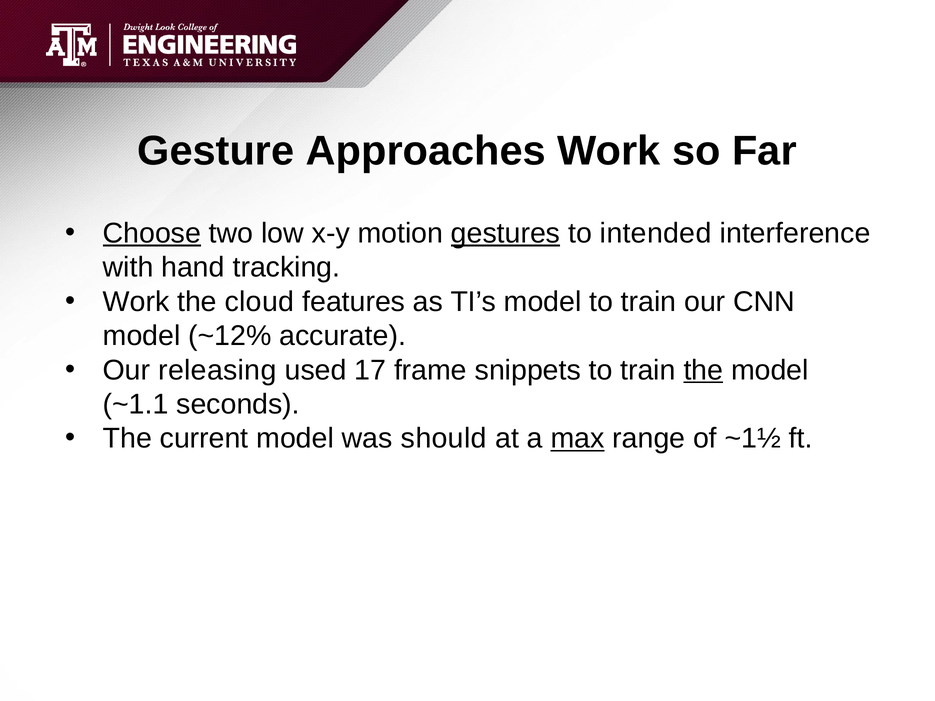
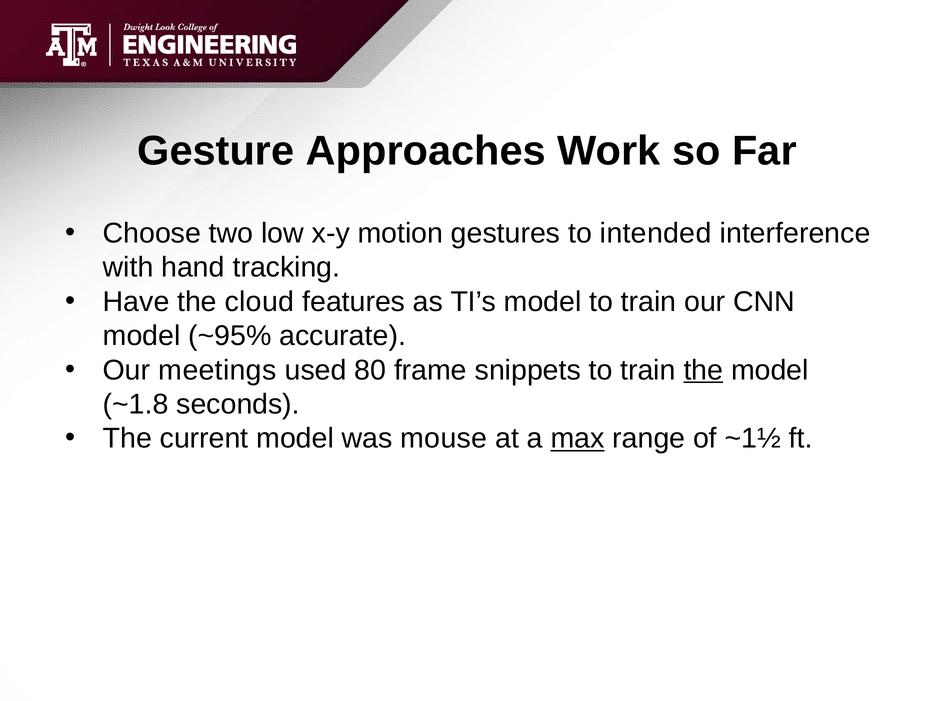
Choose underline: present -> none (152, 233)
gestures underline: present -> none (506, 233)
Work: Work -> Have (136, 302)
~12%: ~12% -> ~95% (230, 336)
releasing: releasing -> meetings (217, 370)
17: 17 -> 80 (370, 370)
~1.1: ~1.1 -> ~1.8 (136, 404)
should: should -> mouse (444, 439)
